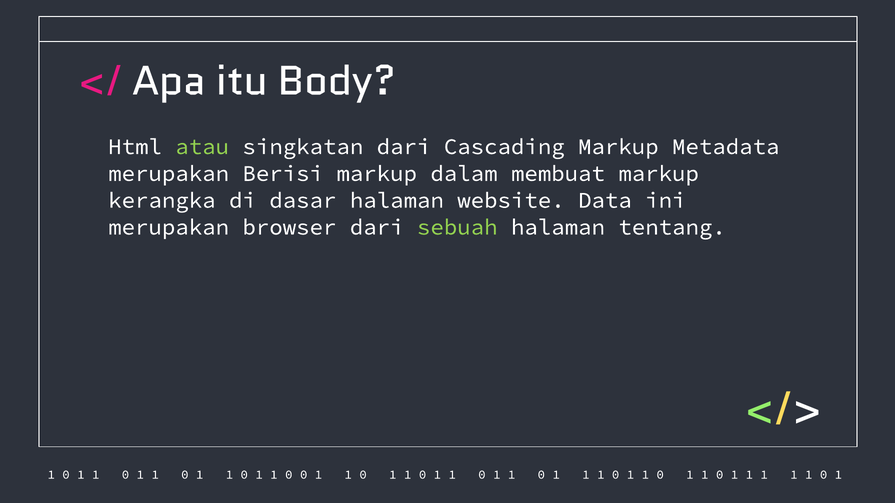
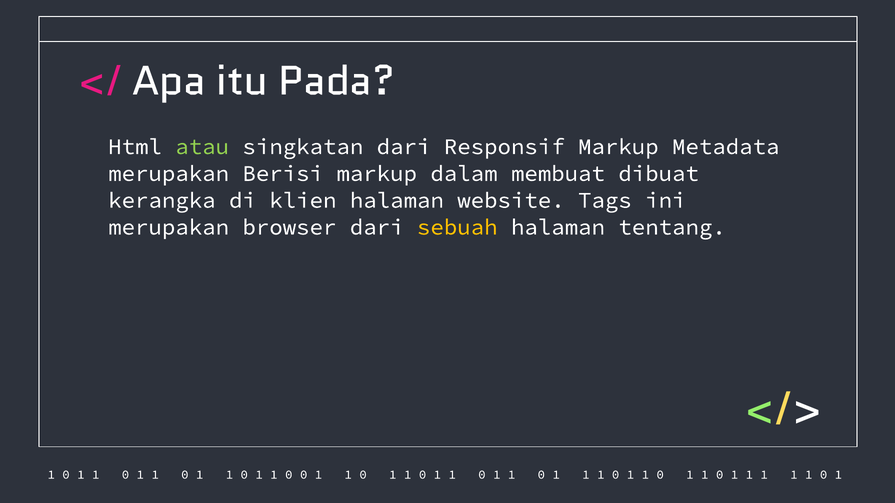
Body: Body -> Pada (337, 81)
Cascading: Cascading -> Responsif (504, 147)
membuat markup: markup -> dibuat (659, 174)
dasar: dasar -> klien (303, 201)
Data: Data -> Tags (605, 201)
sebuah colour: light green -> yellow (457, 227)
